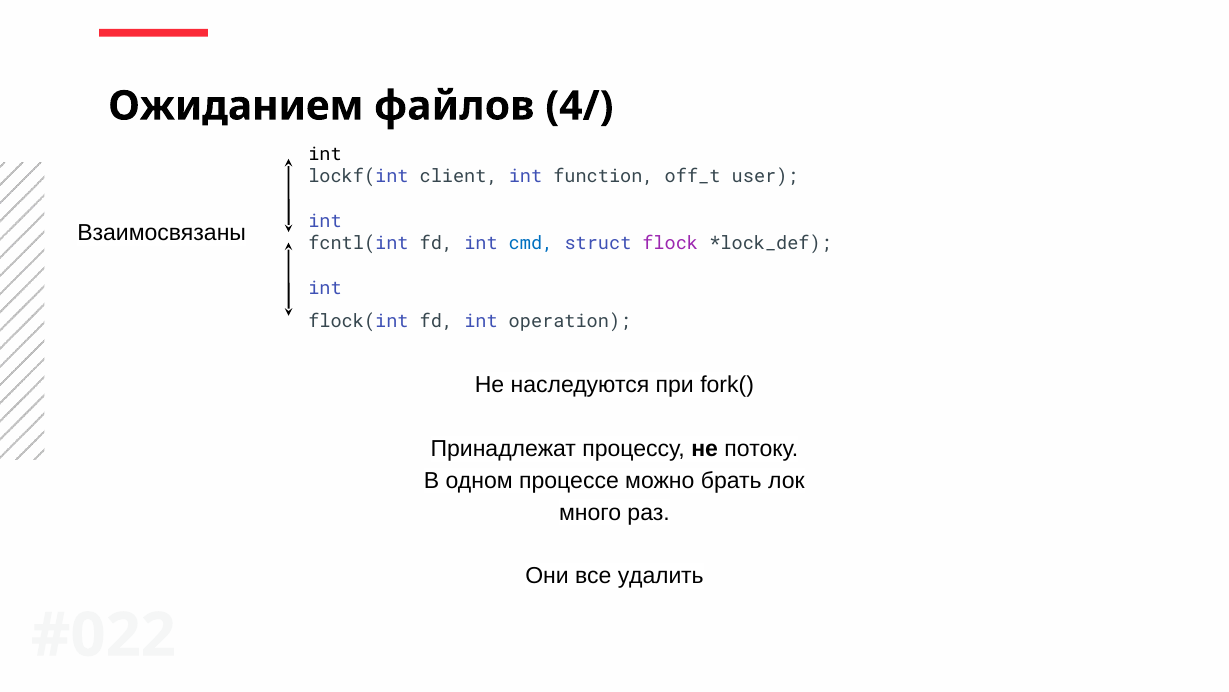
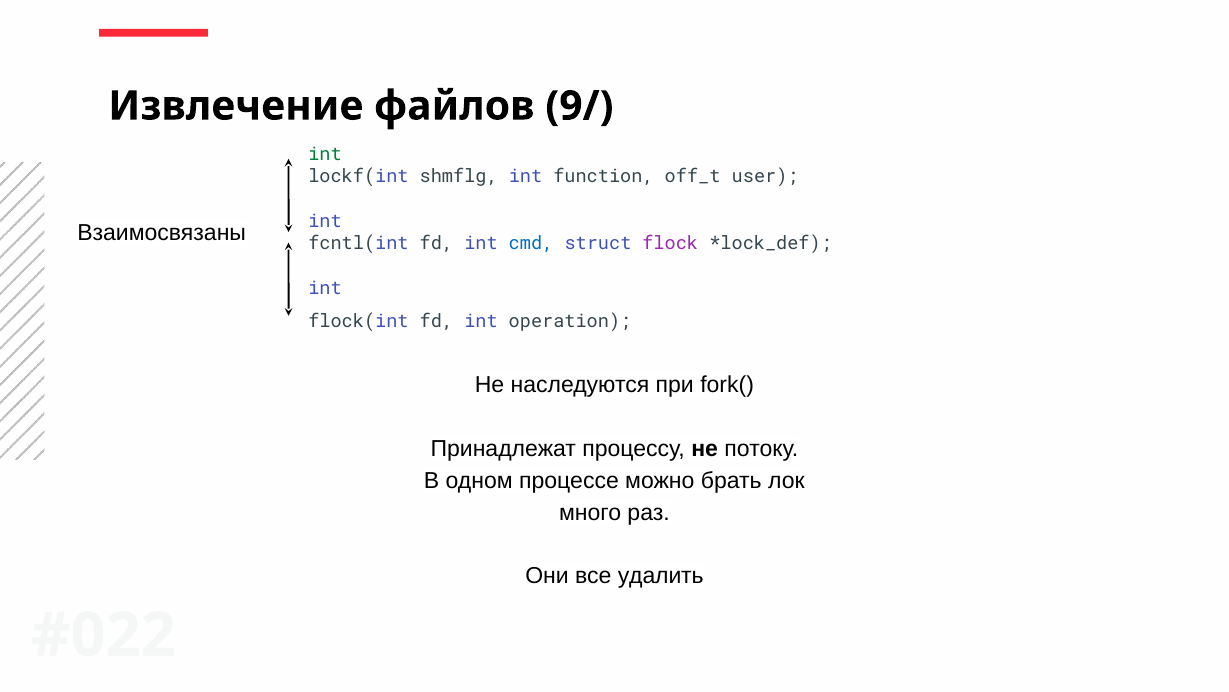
Ожиданием: Ожиданием -> Извлечение (236, 106)
4/: 4/ -> 9/ (579, 106)
int colour: black -> green (325, 154)
client: client -> shmflg (459, 176)
